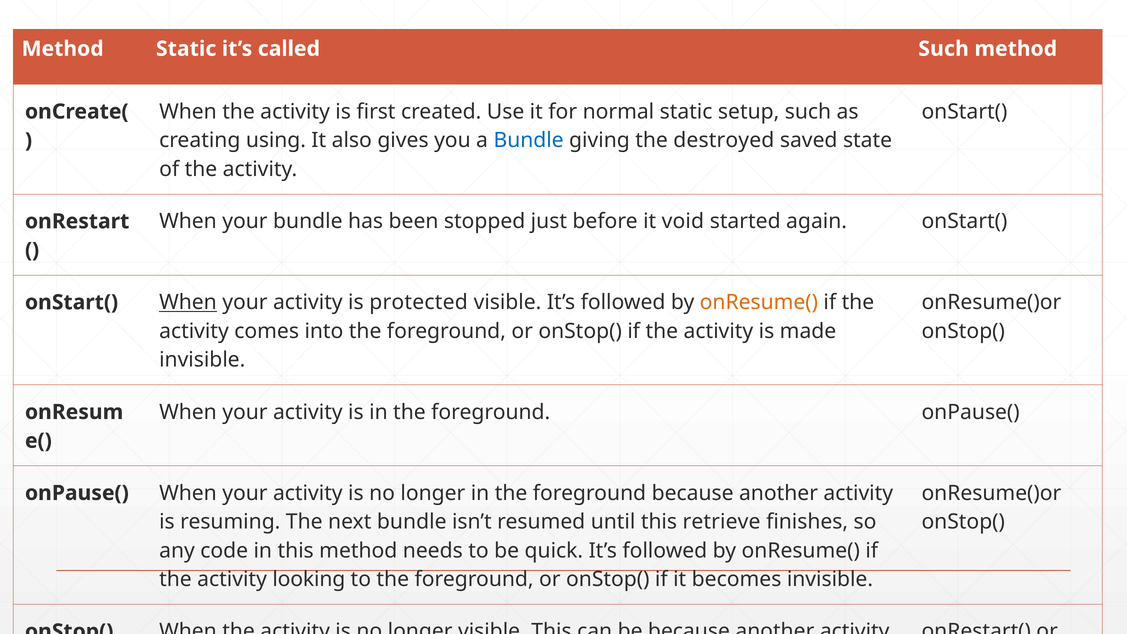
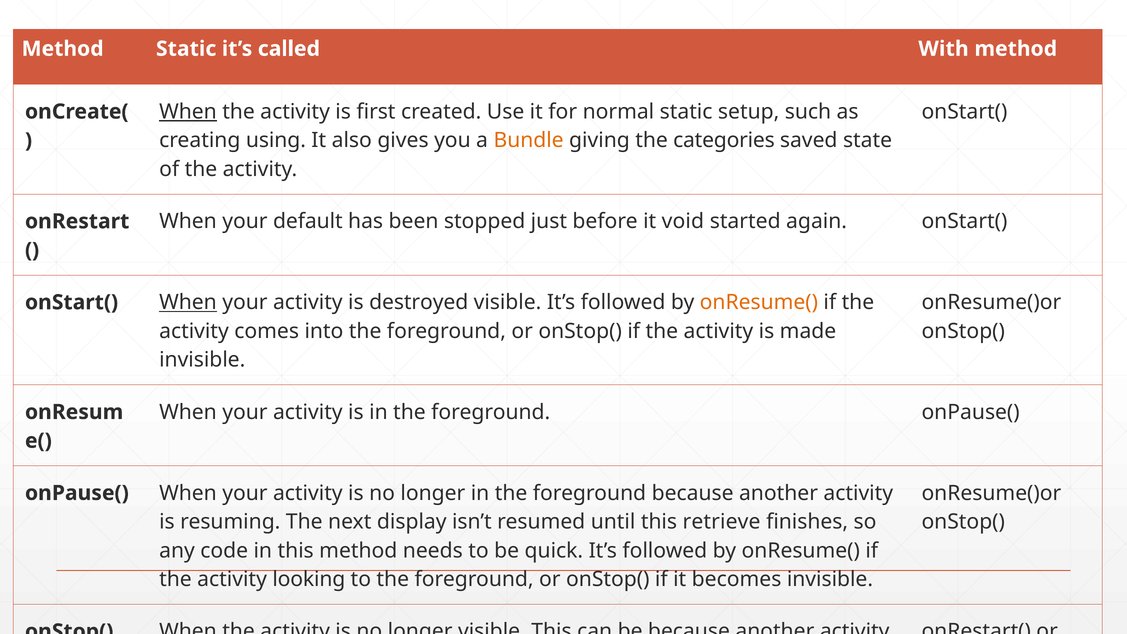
called Such: Such -> With (944, 49)
When underline: none -> present (188, 112)
Bundle colour: blue -> orange (529, 140)
the destroyed: destroyed -> categories (724, 140)
your bundle: bundle -> default (308, 221)
is protected: protected -> destroyed (419, 302)
next bundle: bundle -> display (412, 522)
